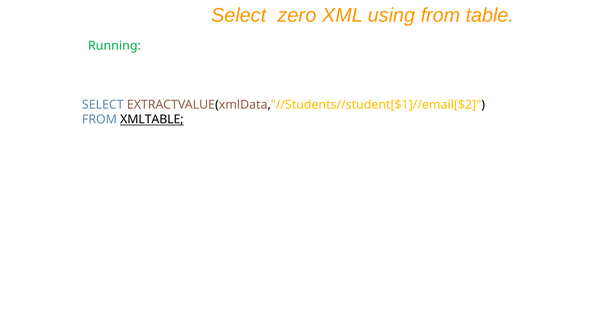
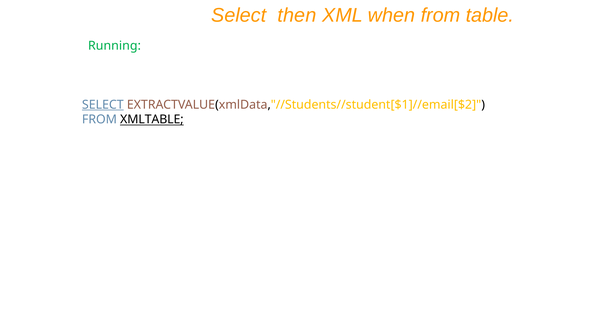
zero: zero -> then (297, 15)
using: using -> when (392, 15)
SELECT underline: none -> present (103, 105)
